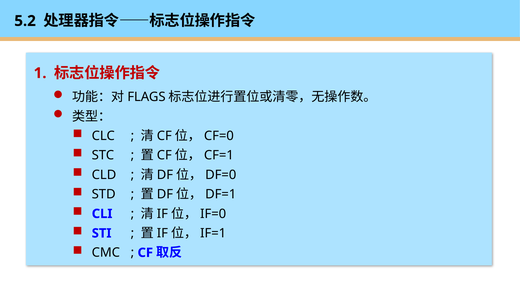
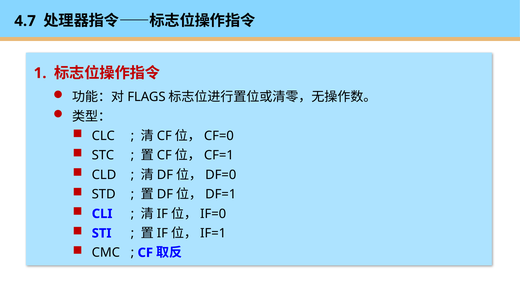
5.2: 5.2 -> 4.7 (25, 21)
